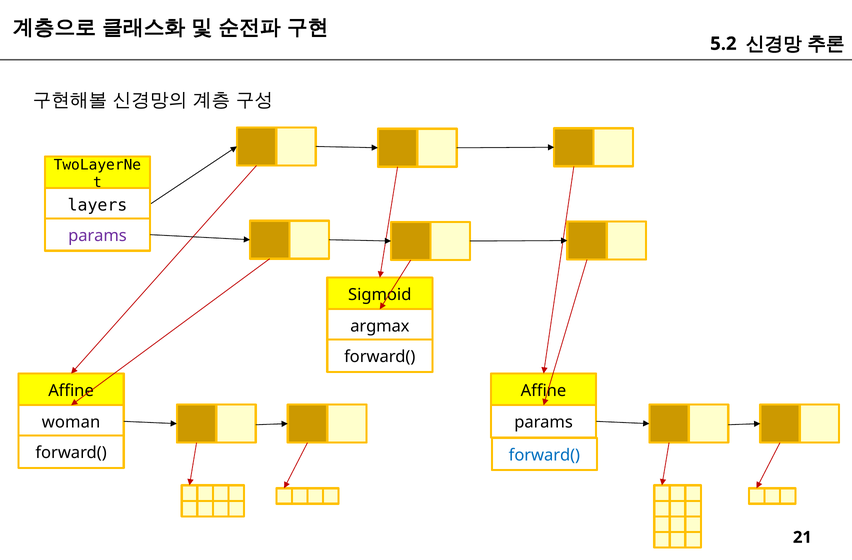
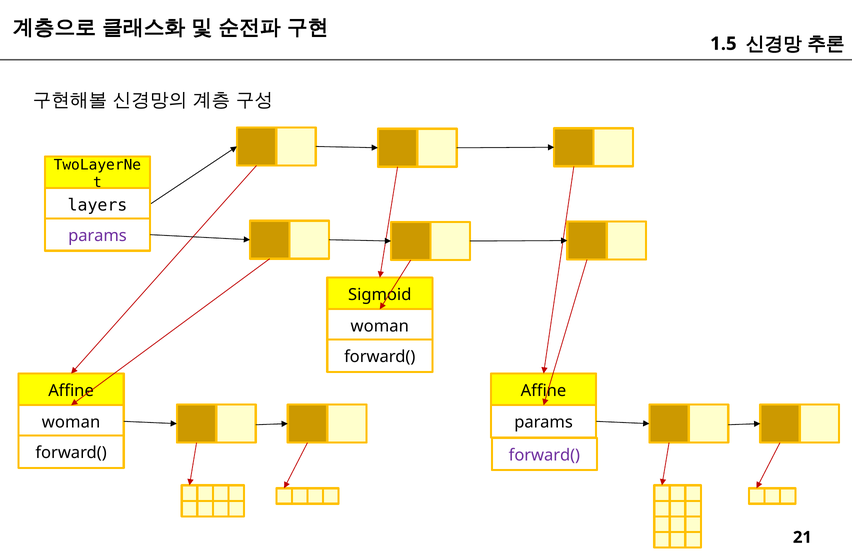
5.2: 5.2 -> 1.5 (723, 44)
argmax: argmax -> woman (380, 326)
forward( colour: blue -> purple (544, 455)
